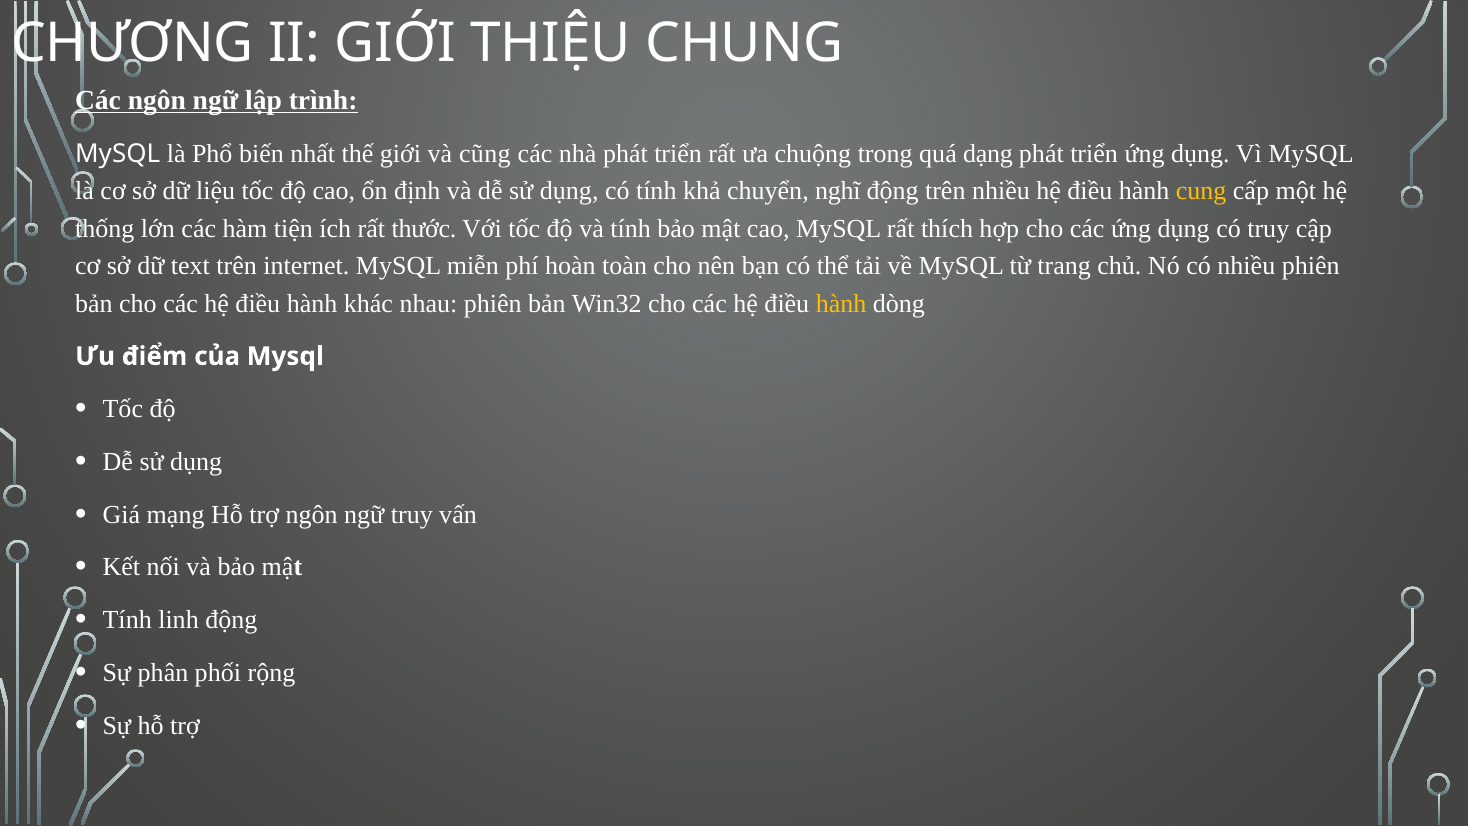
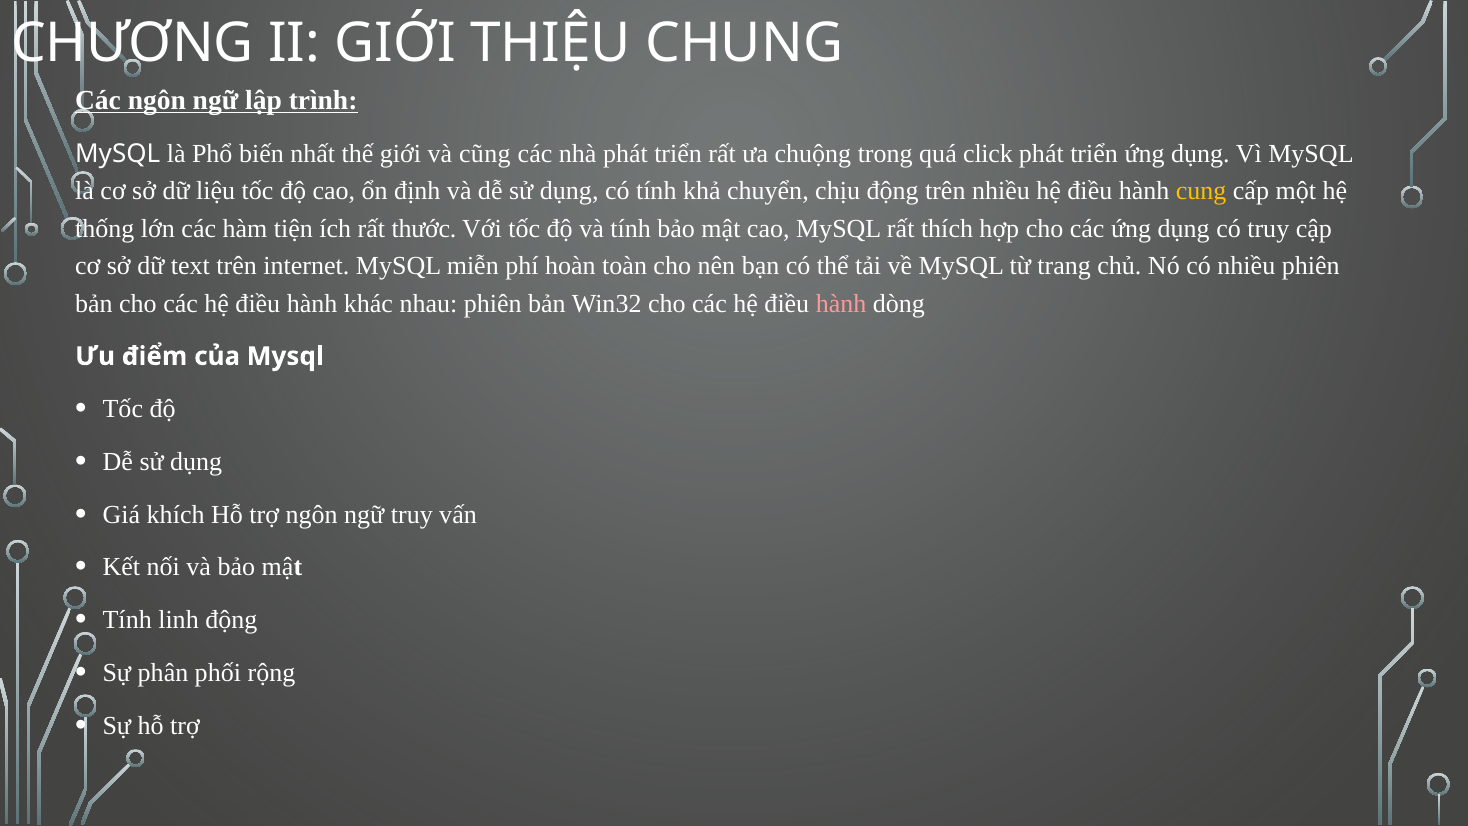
dạng: dạng -> click (988, 154)
nghĩ: nghĩ -> chịu (838, 191)
hành colour: yellow -> pink (841, 303)
mạng: mạng -> khích (176, 514)
